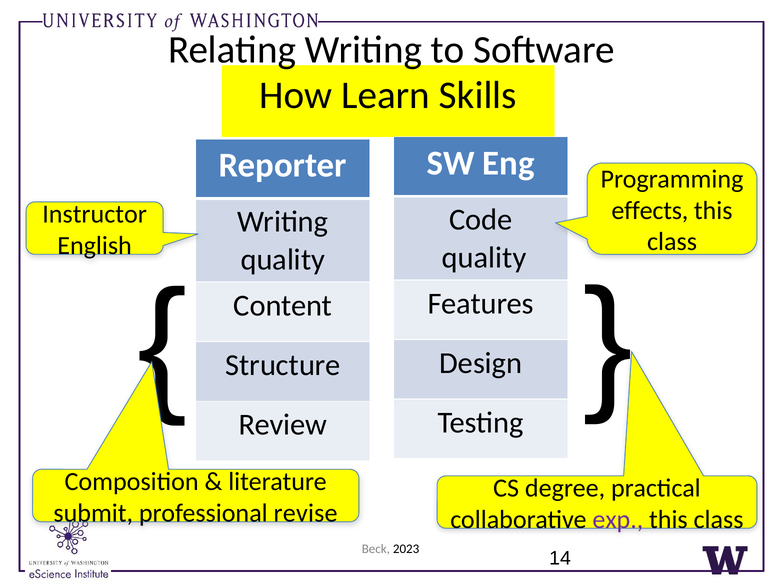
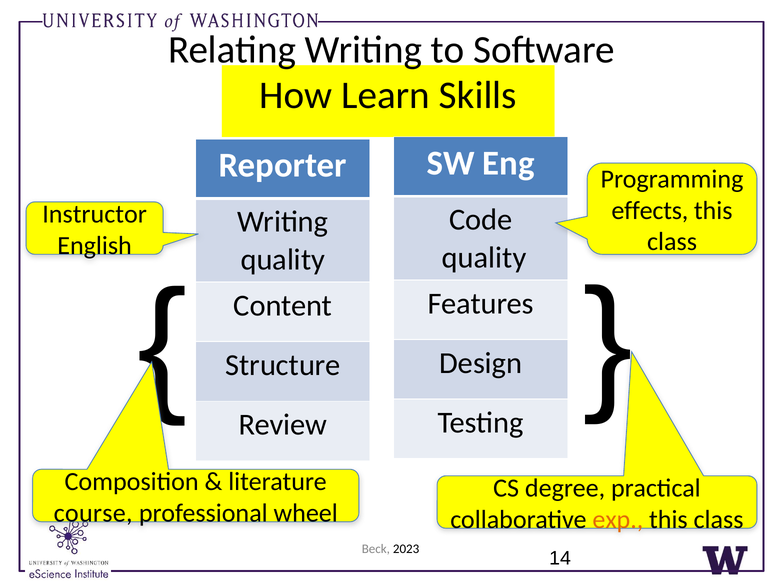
submit: submit -> course (93, 513)
revise: revise -> wheel (306, 513)
exp colour: purple -> orange (618, 520)
